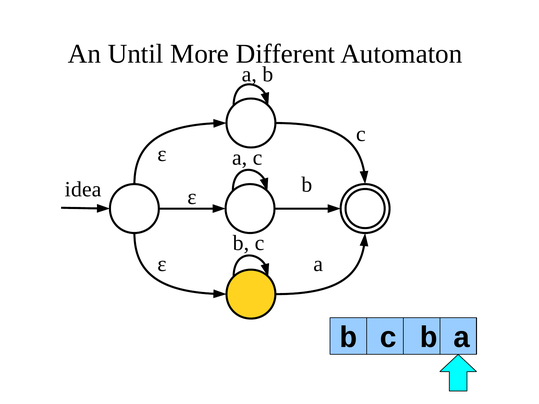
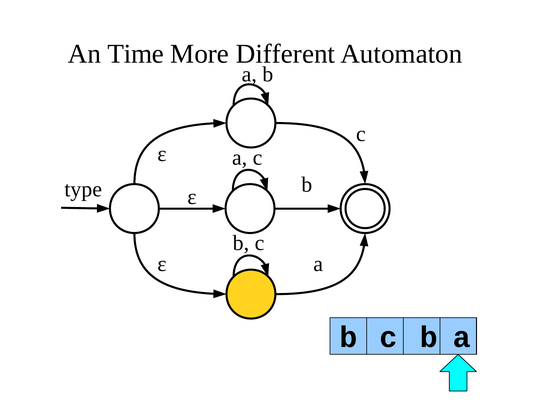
Until: Until -> Time (136, 54)
idea: idea -> type (83, 189)
